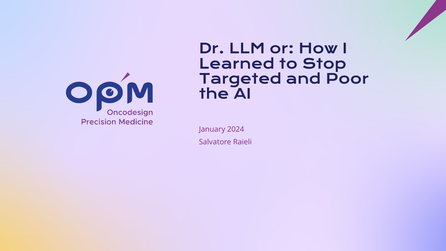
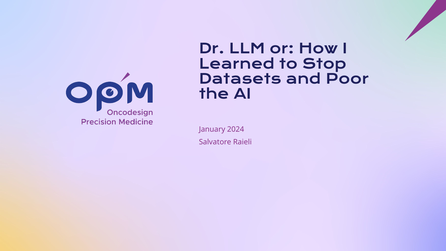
Targeted: Targeted -> Datasets (240, 79)
